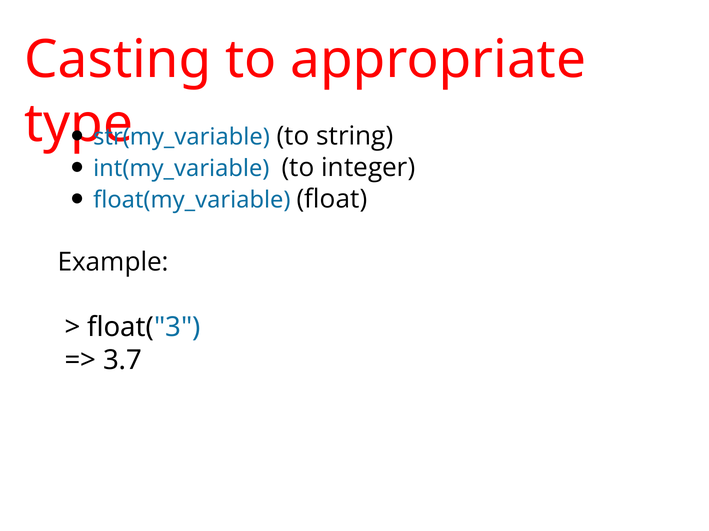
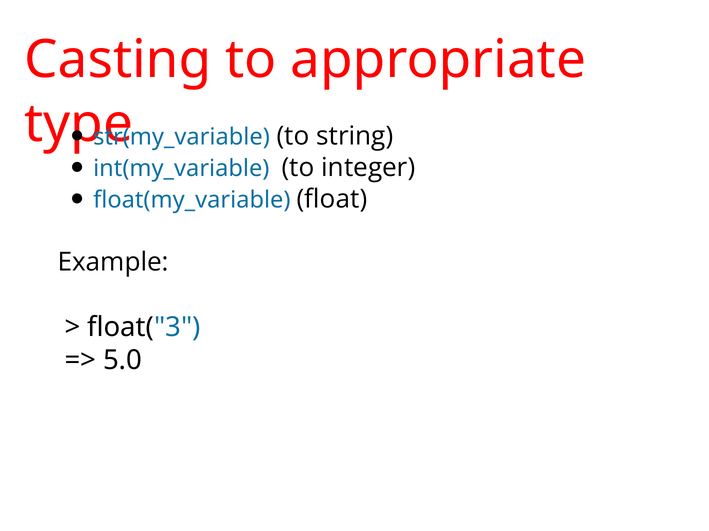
3.7: 3.7 -> 5.0 (123, 361)
